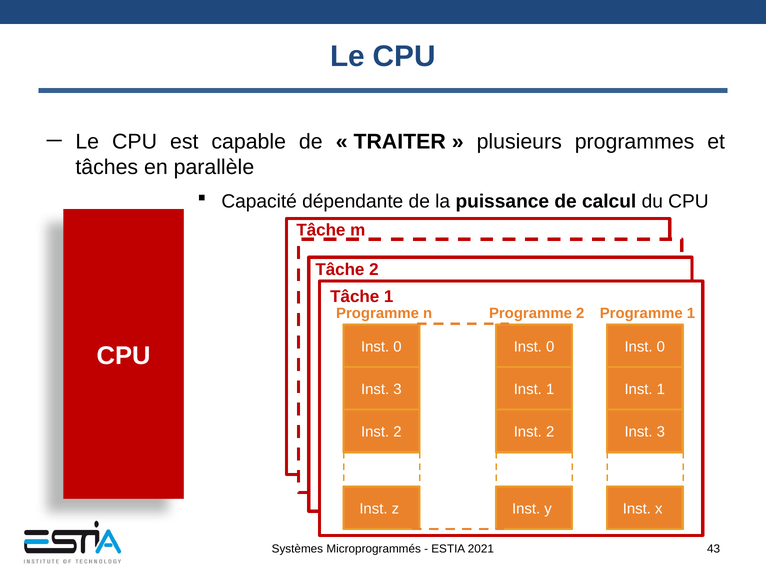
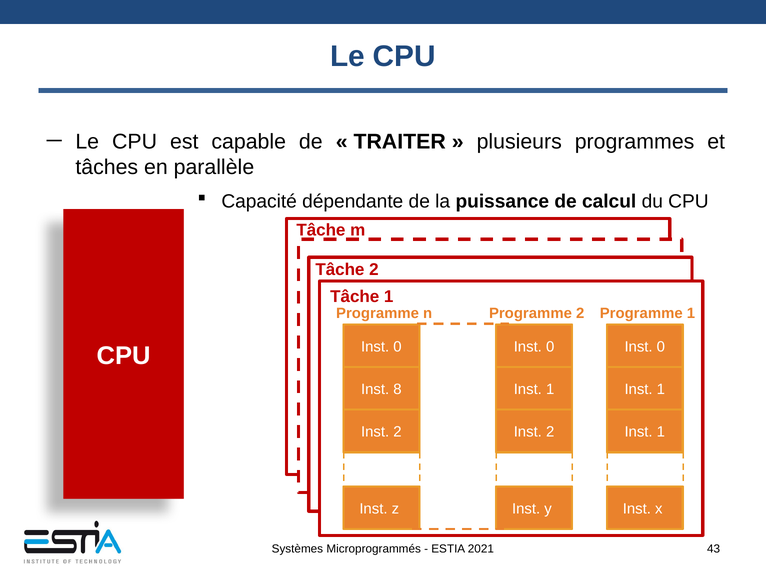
3: 3 -> 8 (397, 389)
3: 3 -> 1 (661, 432)
